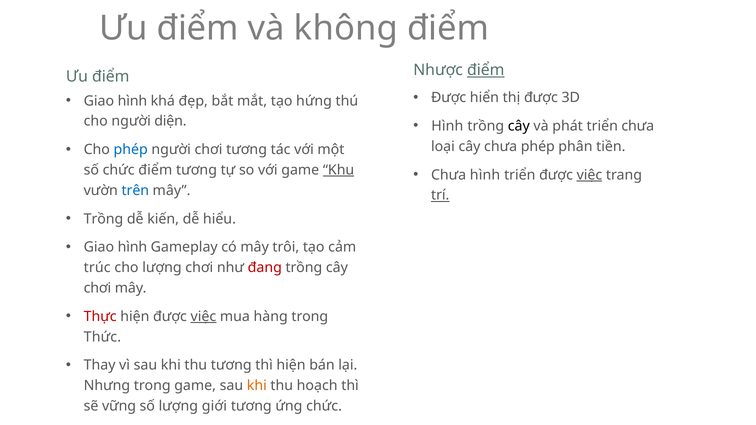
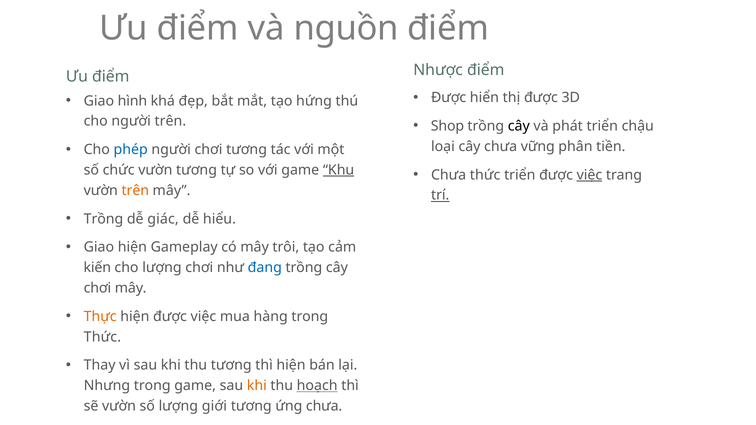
không: không -> nguồn (346, 28)
điểm underline: present -> none (486, 70)
người diện: diện -> trên (170, 121)
Hình: Hình -> Shop (447, 126)
triển chưa: chưa -> chậu (638, 126)
chưa phép: phép -> vững (538, 147)
chức điểm: điểm -> vườn (155, 170)
Chưa hình: hình -> thức (485, 175)
trên colour: blue -> orange (135, 191)
kiến: kiến -> giác (163, 219)
hình: hình -> hiện (132, 247)
trúc: trúc -> kiến (97, 268)
đang colour: red -> blue (265, 268)
Thực colour: red -> orange (100, 317)
việc underline: present -> none (203, 317)
hoạch underline: none -> present (317, 386)
sẽ vững: vững -> vườn (119, 406)
ứng chức: chức -> chưa (324, 406)
